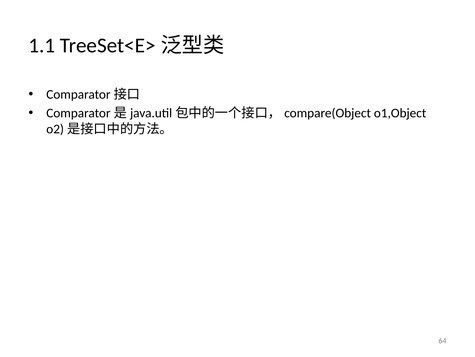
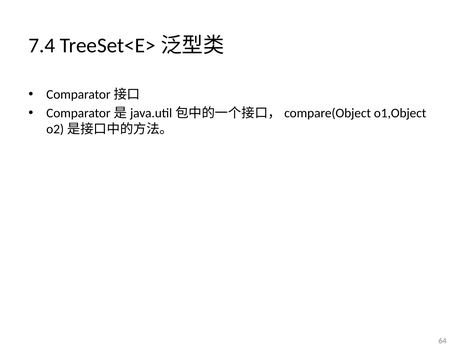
1.1: 1.1 -> 7.4 (42, 45)
